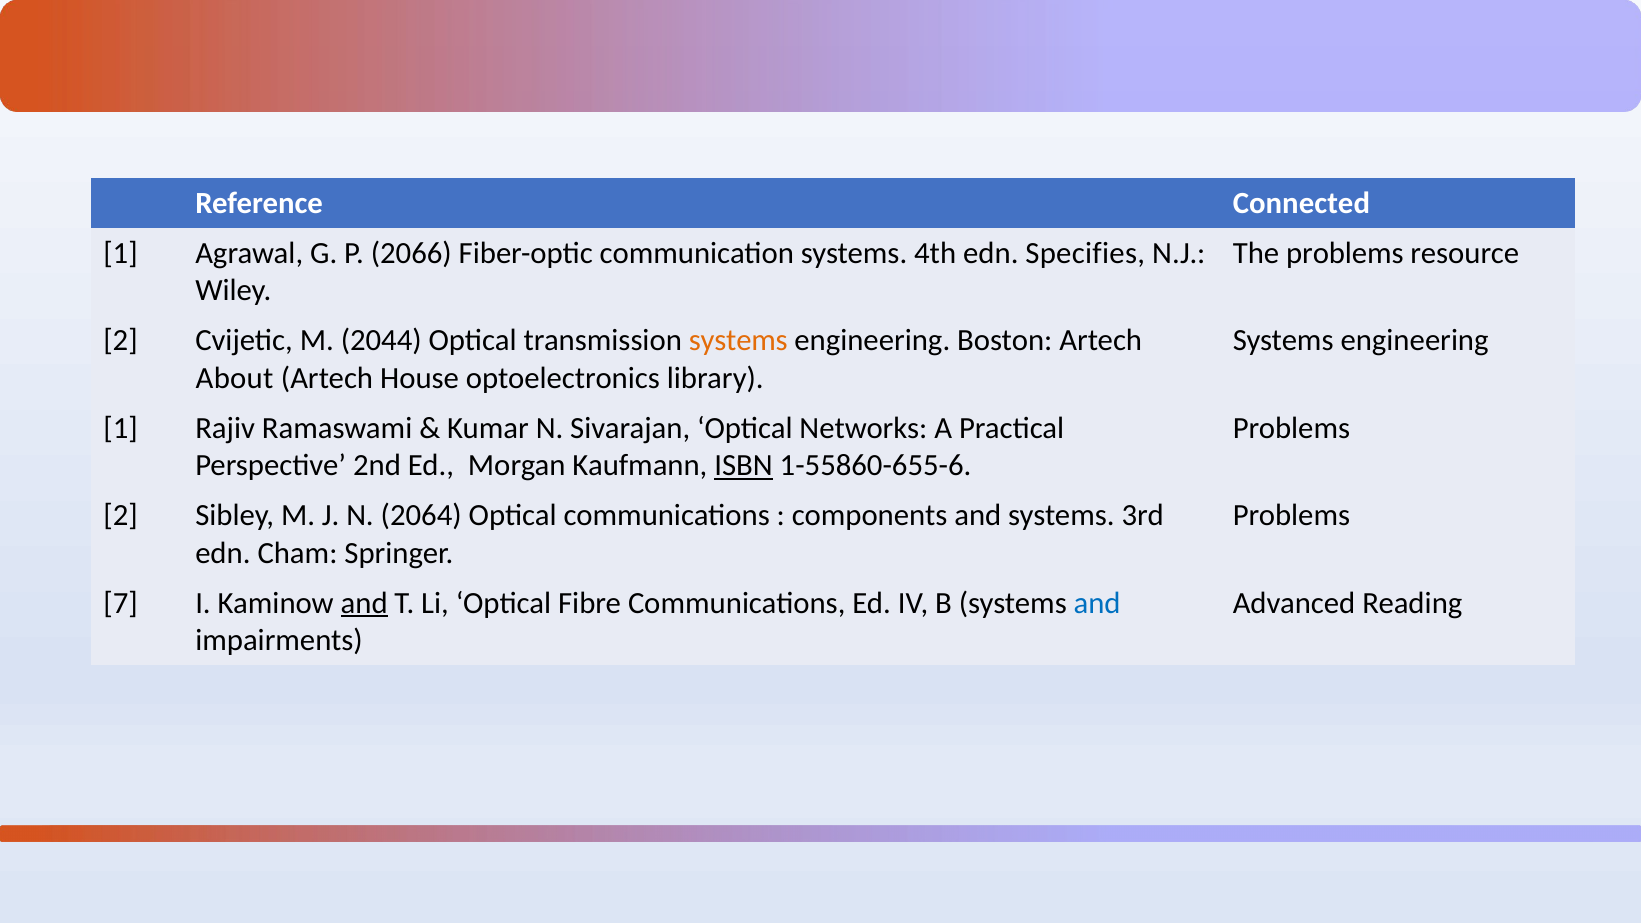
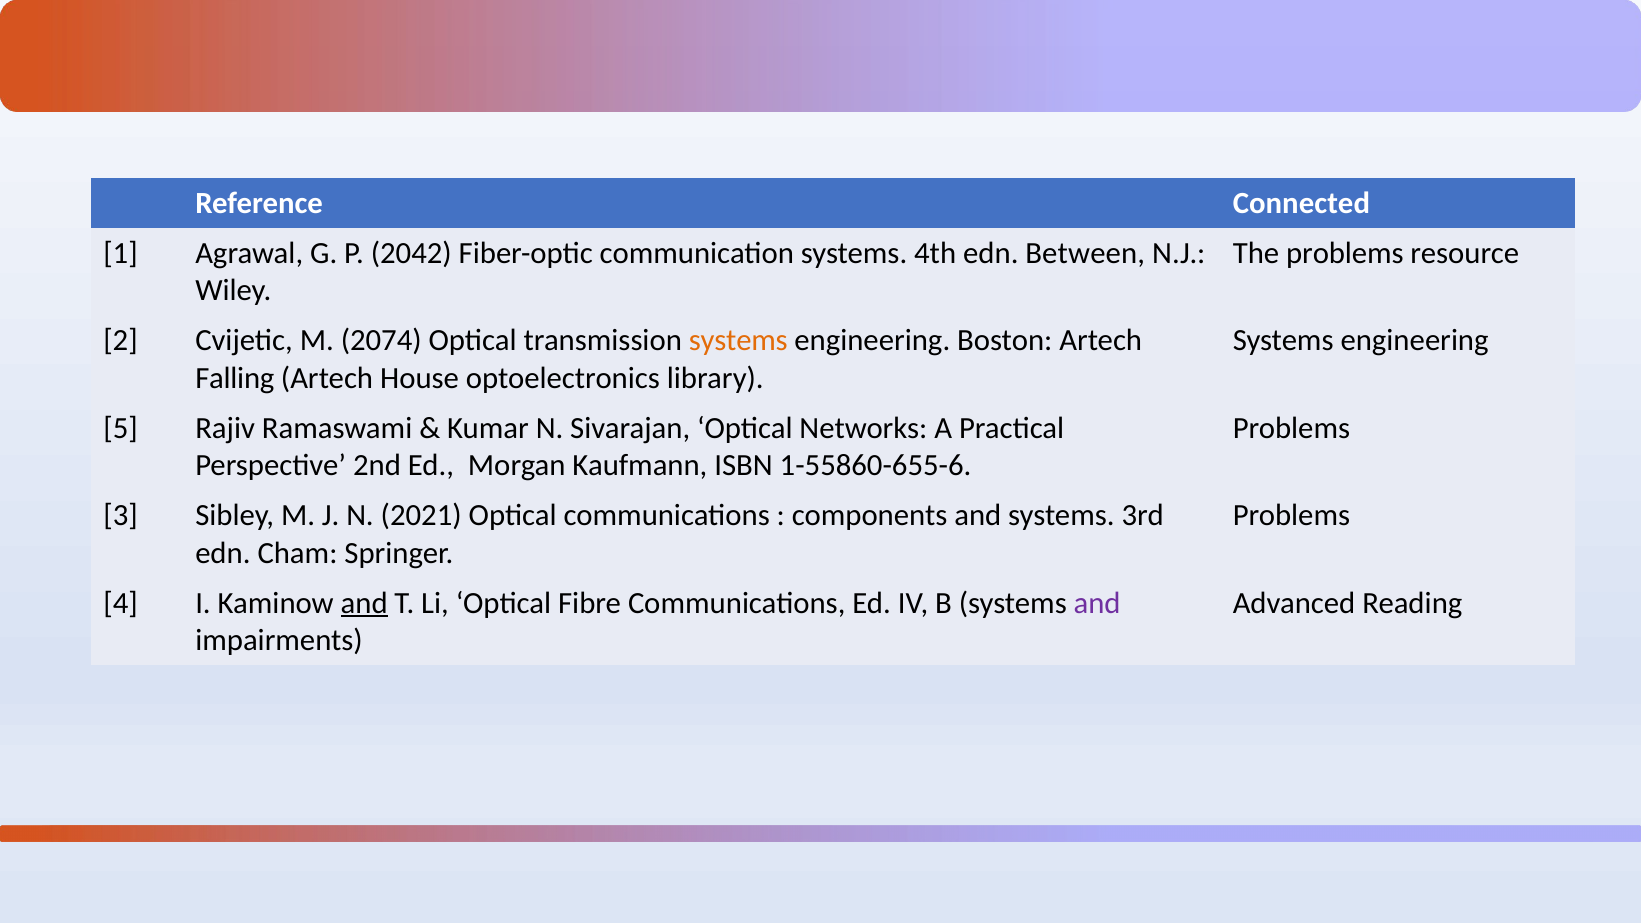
2066: 2066 -> 2042 (411, 253)
Specifies: Specifies -> Between (1085, 253)
2044: 2044 -> 2074 (381, 341)
About: About -> Falling (235, 378)
1: 1 -> 5 (121, 428)
ISBN underline: present -> none (744, 466)
2: 2 -> 3 (121, 516)
2064: 2064 -> 2021 (421, 516)
7: 7 -> 4 (121, 603)
and colour: blue -> purple (1097, 603)
